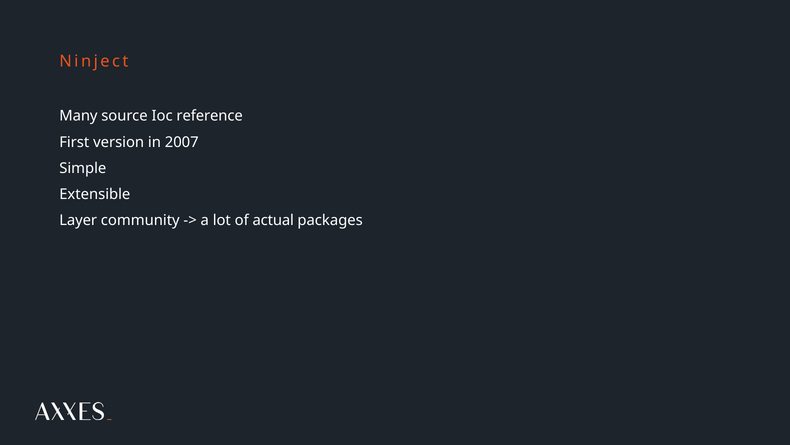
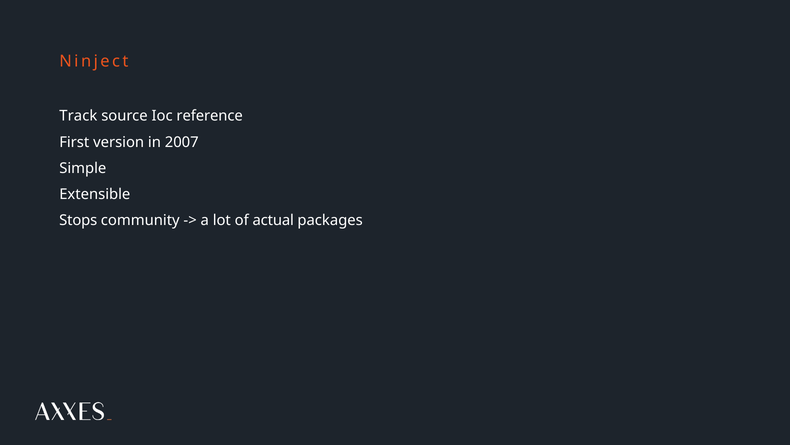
Many: Many -> Track (78, 116)
Layer: Layer -> Stops (78, 220)
